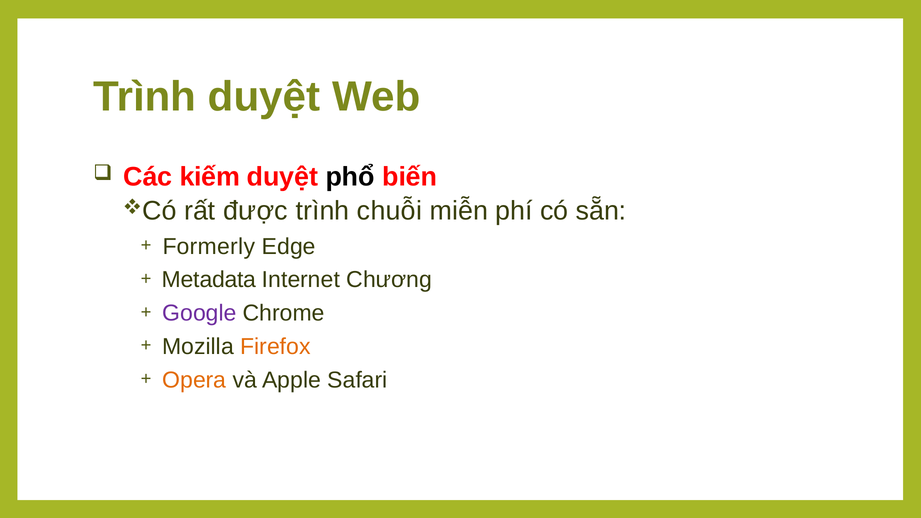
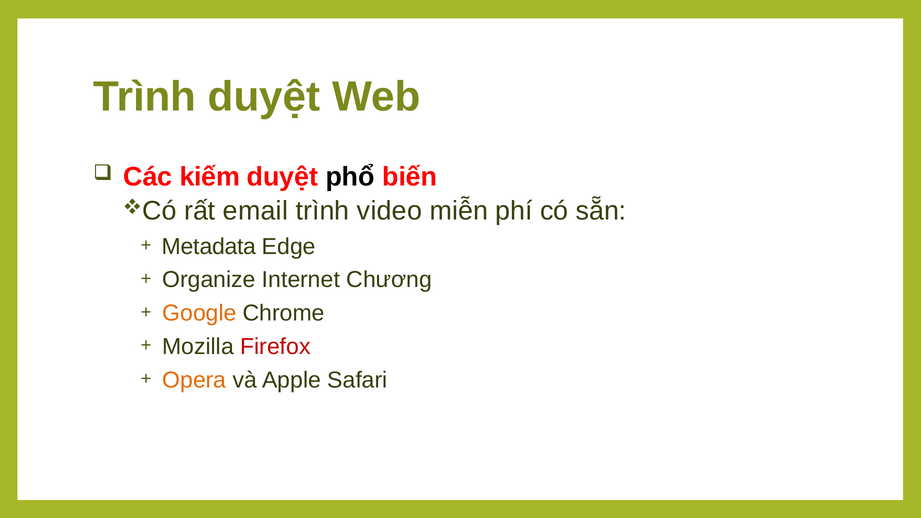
được: được -> email (255, 211)
chuỗi: chuỗi -> video (389, 211)
Formerly: Formerly -> Metadata (209, 247)
Metadata: Metadata -> Organize (209, 280)
Google colour: purple -> orange (199, 313)
Firefox colour: orange -> red (275, 347)
